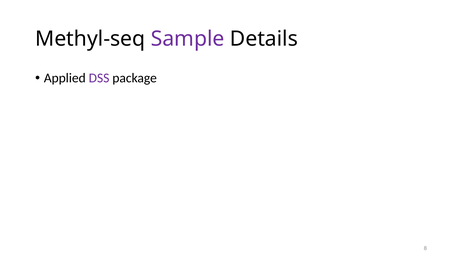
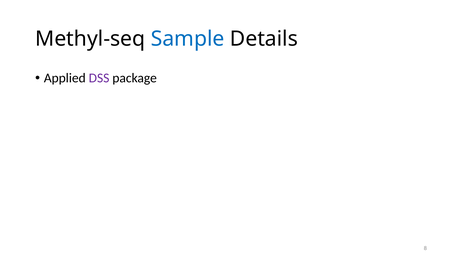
Sample colour: purple -> blue (188, 39)
